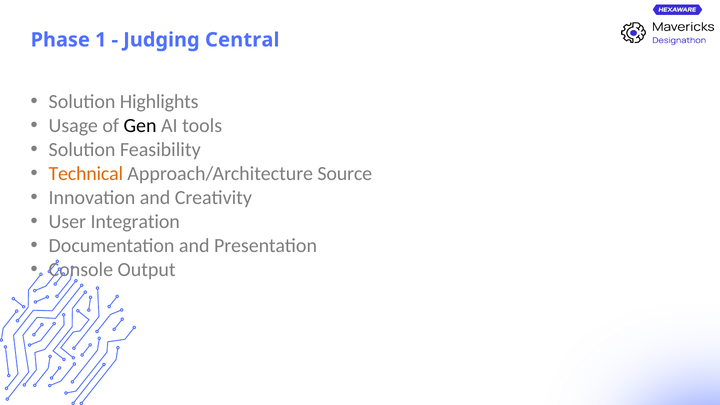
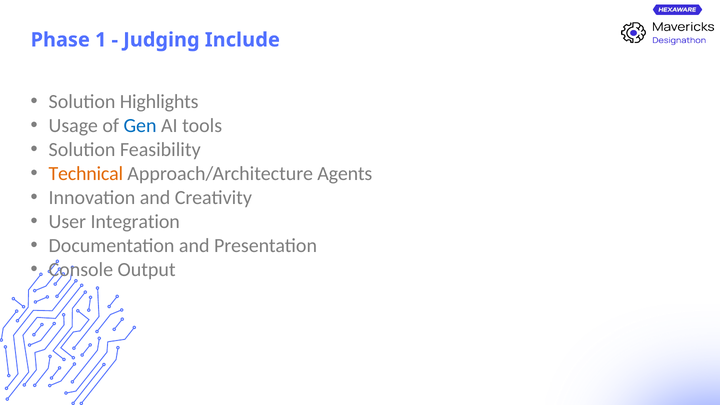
Central: Central -> Include (242, 40)
Gen colour: black -> blue (140, 126)
Source: Source -> Agents (345, 174)
